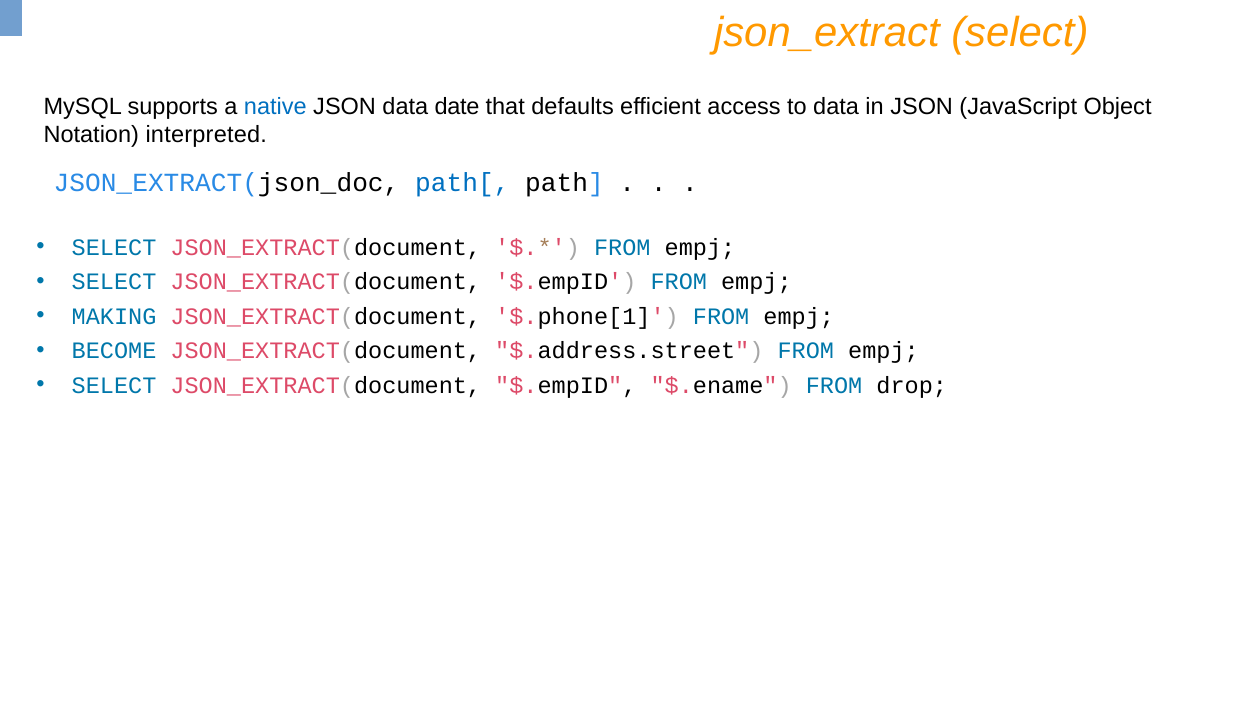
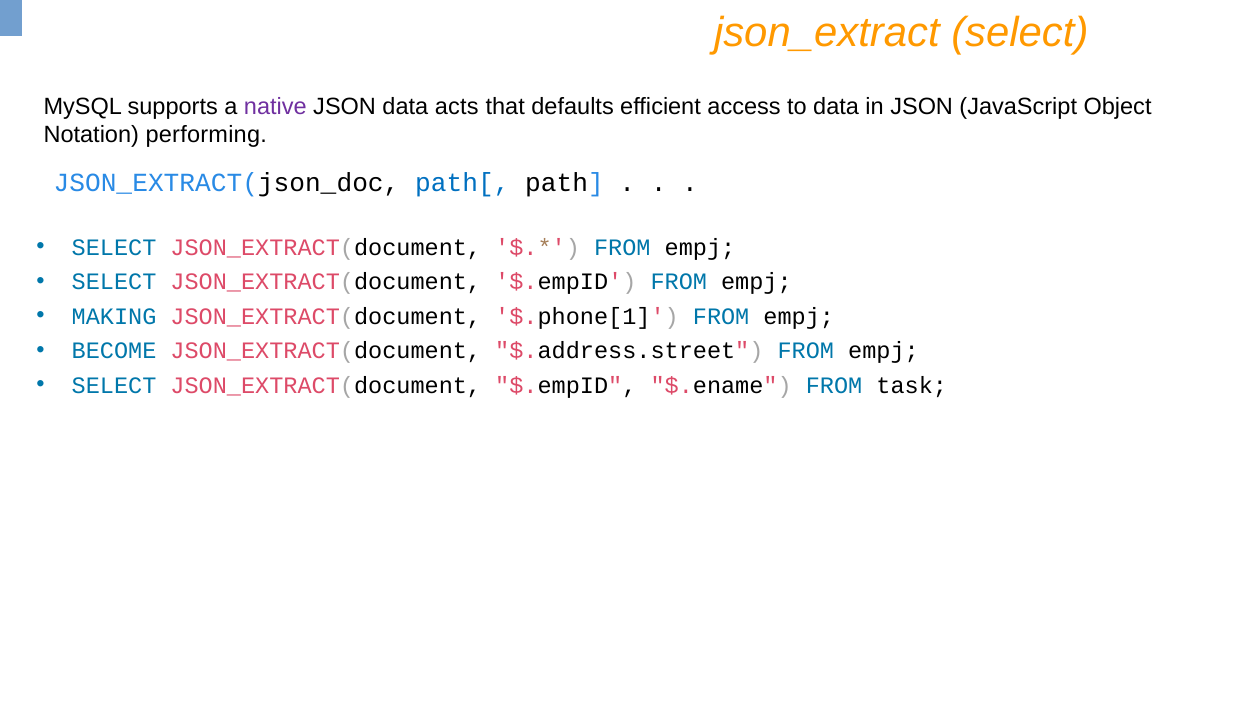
native colour: blue -> purple (275, 107)
date: date -> acts (457, 107)
interpreted: interpreted -> performing (206, 135)
drop: drop -> task (912, 385)
